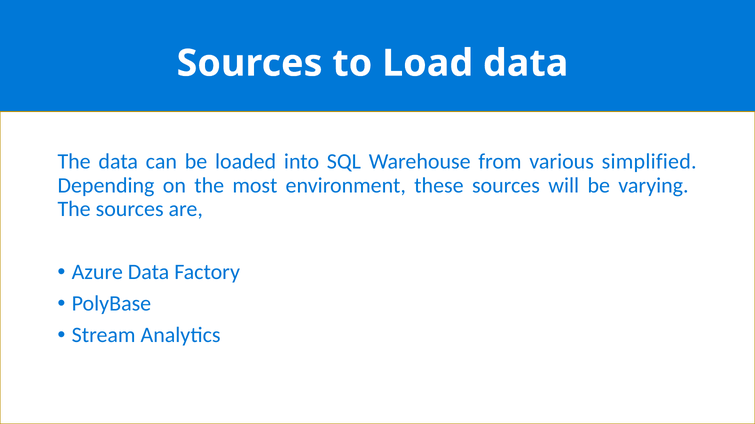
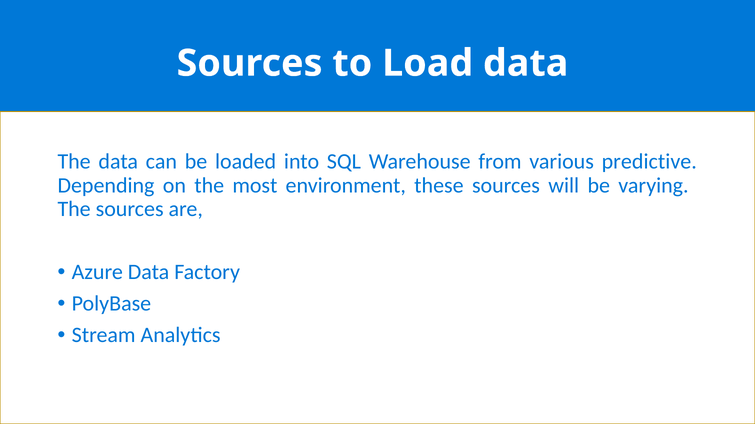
simplified: simplified -> predictive (649, 162)
